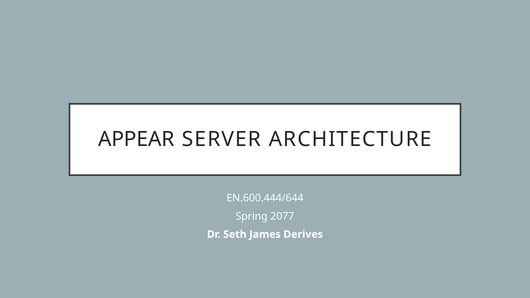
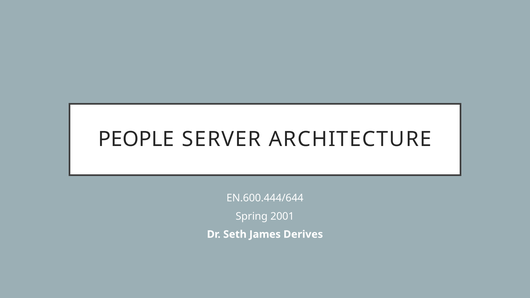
APPEAR: APPEAR -> PEOPLE (136, 139)
2077: 2077 -> 2001 (282, 216)
